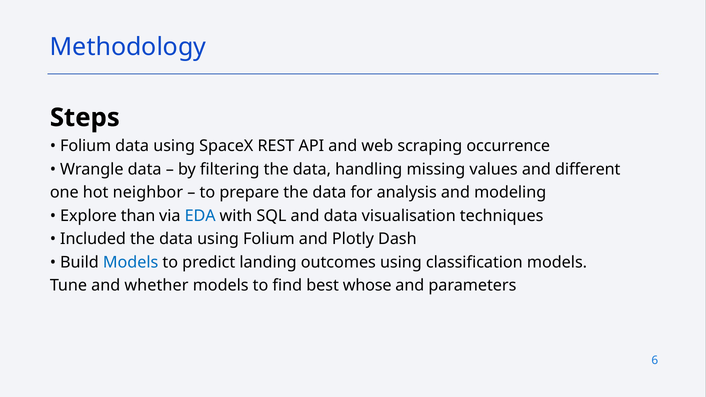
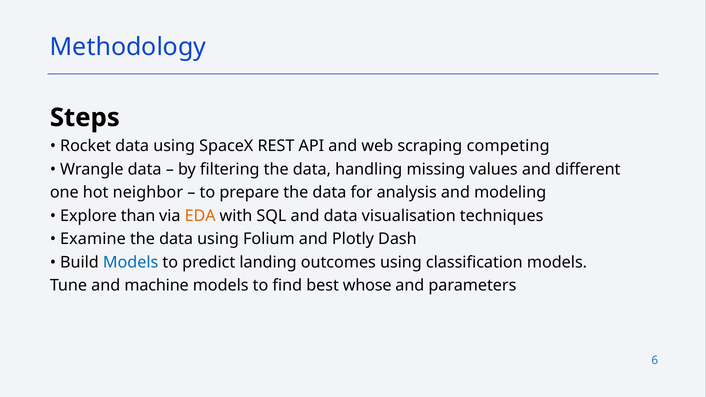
Folium: Folium -> Rocket (86, 146)
occurrence: occurrence -> competing (508, 146)
EDA colour: blue -> orange (200, 216)
Included: Included -> Examine (93, 239)
whether: whether -> machine (157, 286)
